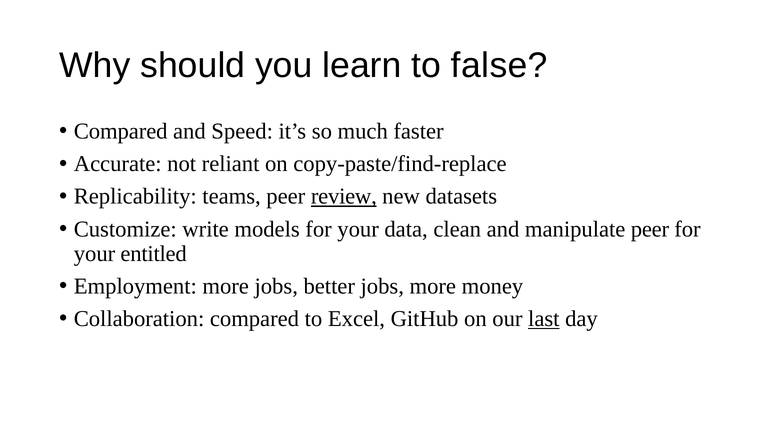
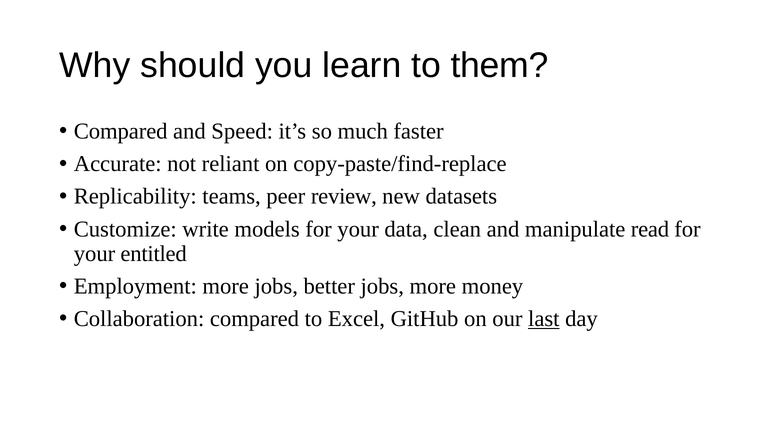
false: false -> them (500, 65)
review underline: present -> none (344, 197)
manipulate peer: peer -> read (650, 229)
